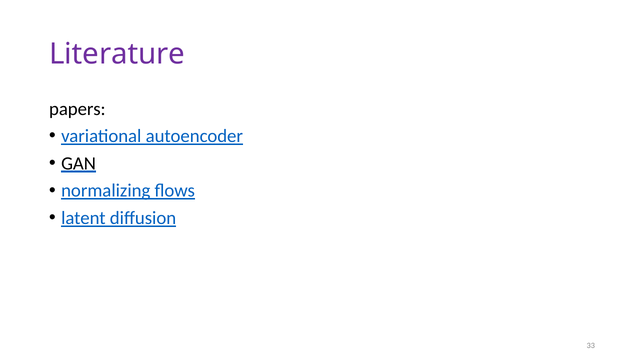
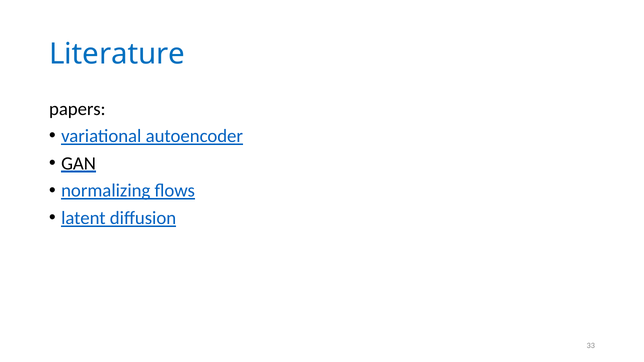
Literature colour: purple -> blue (117, 54)
